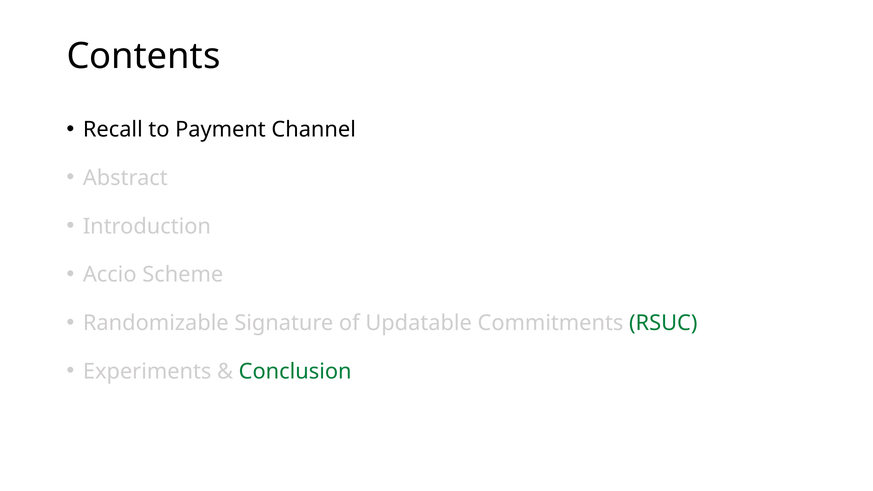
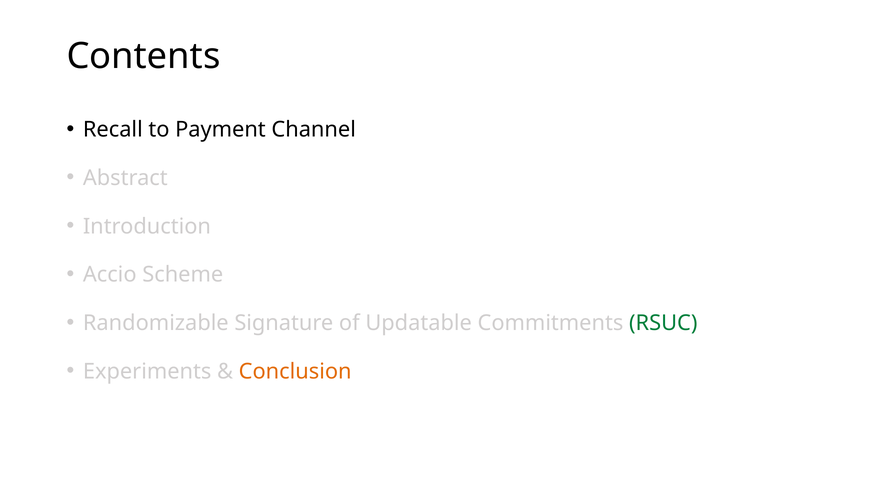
Conclusion colour: green -> orange (295, 372)
